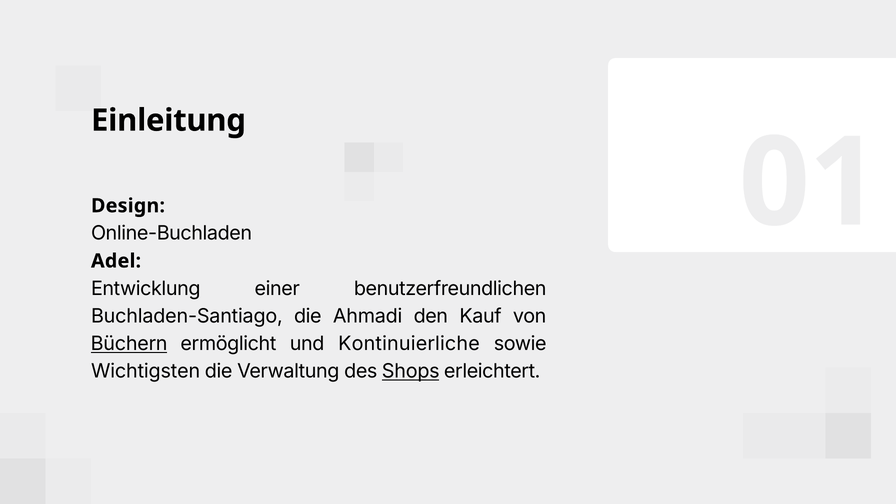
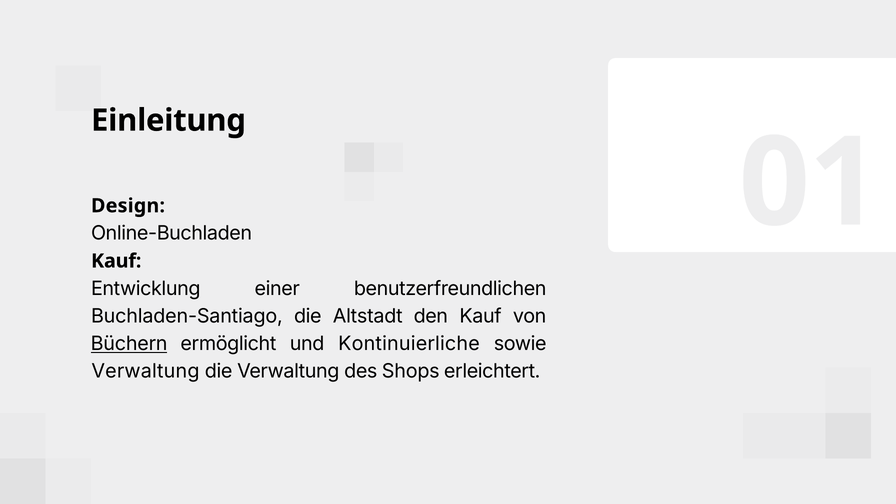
Adel: Adel -> Kauf (116, 261)
Ahmadi: Ahmadi -> Altstadt (368, 316)
Wichtigsten: Wichtigsten -> Verwaltung (145, 371)
Shops underline: present -> none (411, 371)
